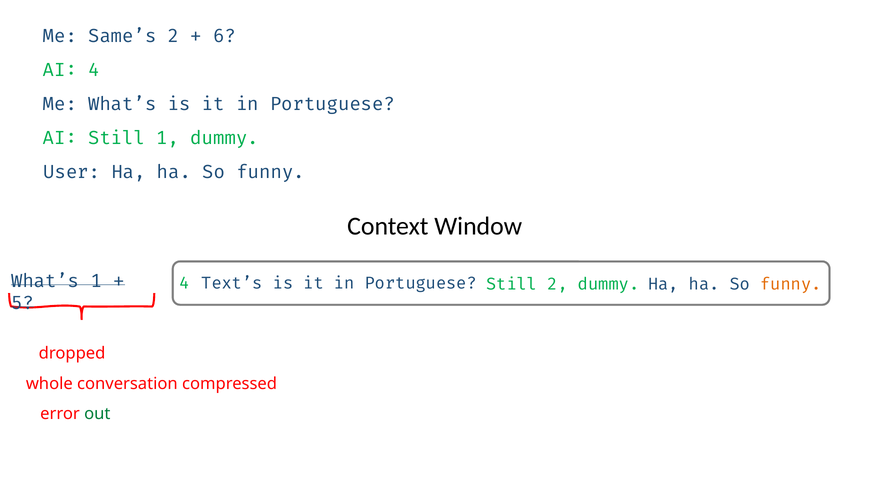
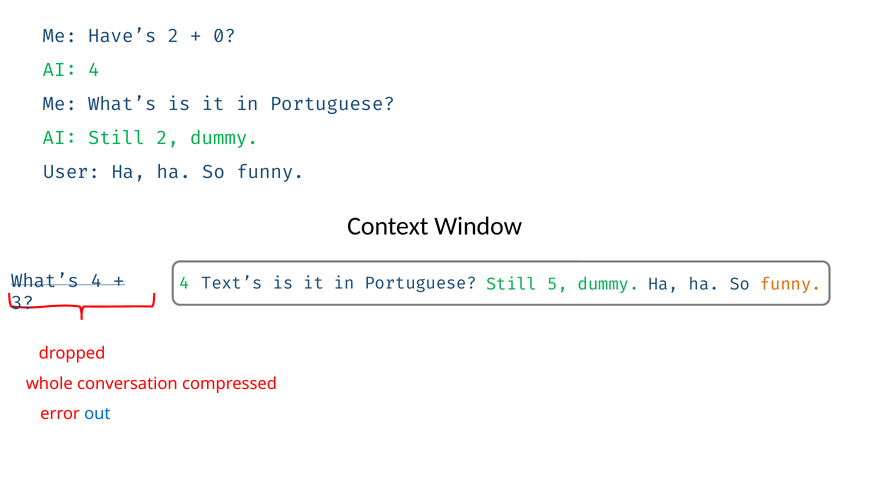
Same’s: Same’s -> Have’s (122, 36)
6: 6 -> 0 (225, 36)
Still 1: 1 -> 2 (168, 138)
What’s 1: 1 -> 4 (96, 281)
Still 2: 2 -> 5 (558, 284)
5: 5 -> 3 (23, 303)
out colour: green -> blue (97, 413)
